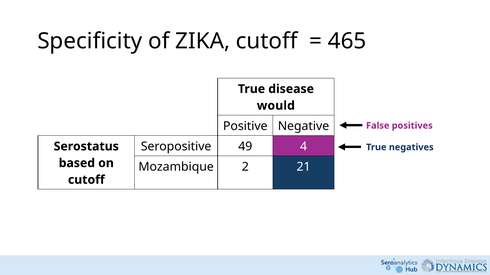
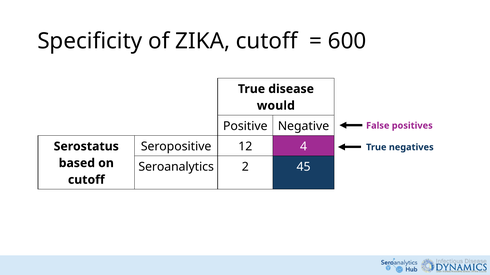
465: 465 -> 600 (347, 41)
49: 49 -> 12 (245, 147)
Mozambique: Mozambique -> Seroanalytics (176, 167)
21: 21 -> 45 (304, 167)
